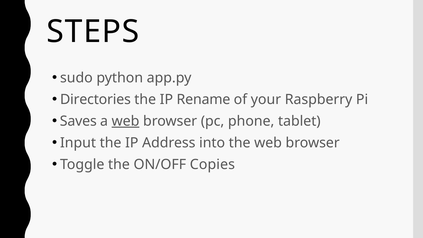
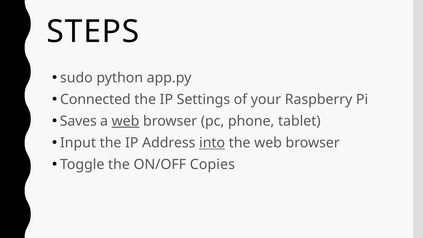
Directories: Directories -> Connected (95, 99)
Rename: Rename -> Settings (203, 99)
into underline: none -> present (212, 143)
